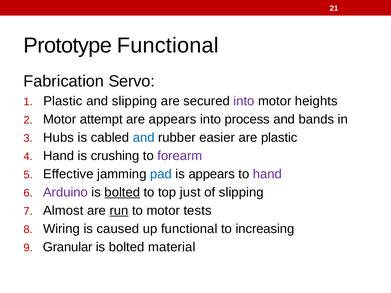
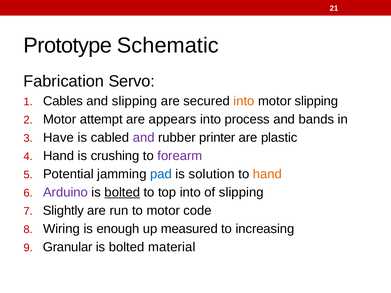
Prototype Functional: Functional -> Schematic (168, 46)
Plastic: Plastic -> Cables (63, 101)
into colour: purple -> orange (244, 101)
motor heights: heights -> slipping (316, 101)
Hubs: Hubs -> Have (58, 138)
and colour: blue -> purple (144, 138)
easier: easier -> printer (217, 138)
Effective: Effective -> Potential (68, 174)
is appears: appears -> solution (212, 174)
hand colour: purple -> orange (267, 174)
top just: just -> into (190, 192)
Almost: Almost -> Slightly (63, 211)
run underline: present -> none (119, 211)
tests: tests -> code (198, 211)
caused: caused -> enough (118, 229)
up functional: functional -> measured (189, 229)
